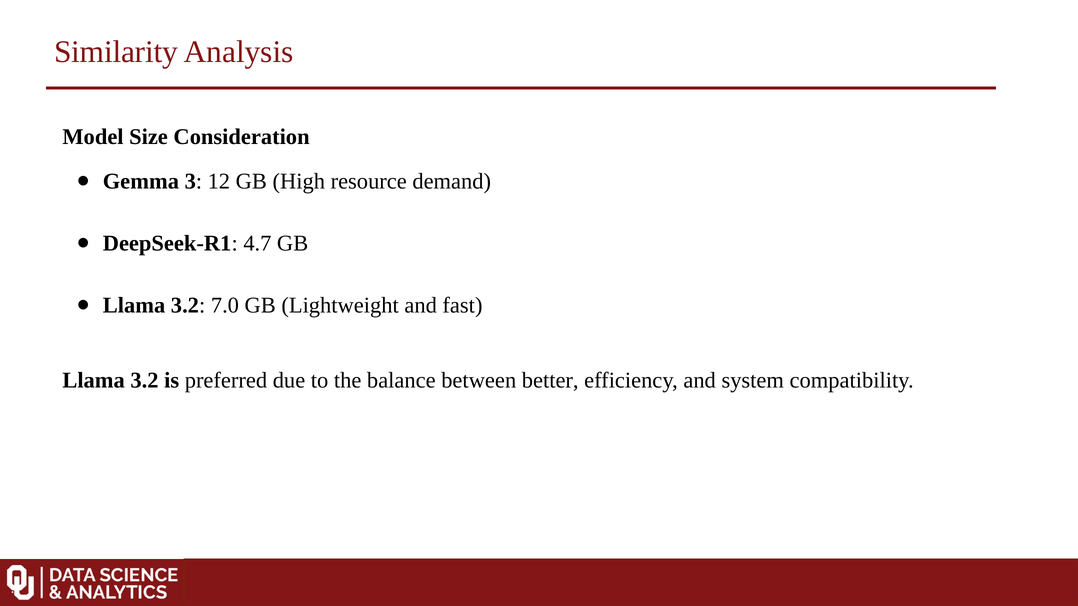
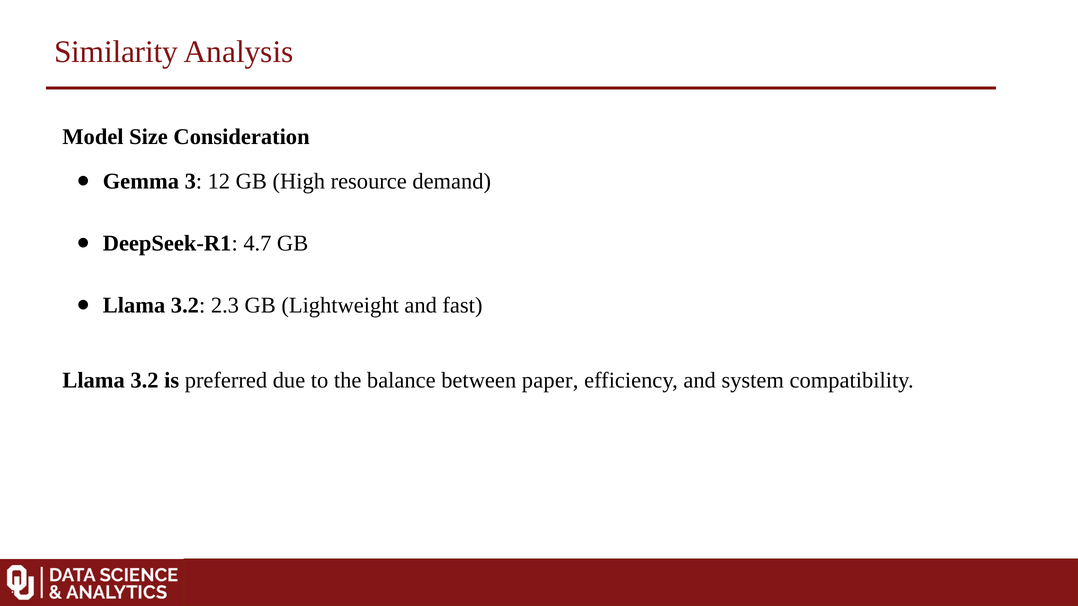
7.0: 7.0 -> 2.3 (225, 305)
better: better -> paper (550, 381)
